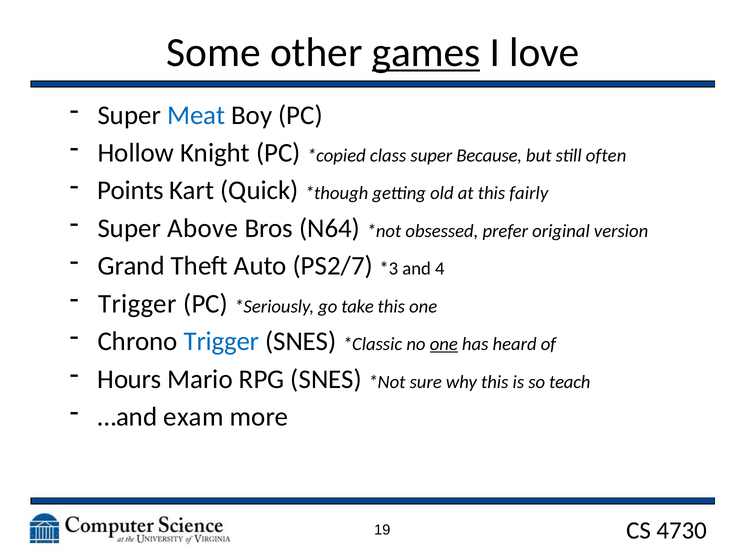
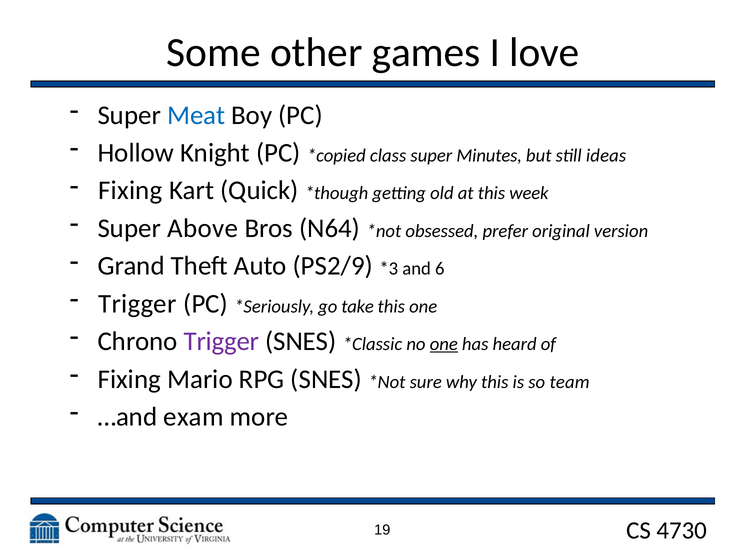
games underline: present -> none (426, 53)
Because: Because -> Minutes (489, 155)
often: often -> ideas (606, 155)
Points: Points -> Fixing (130, 190)
fairly: fairly -> week (529, 193)
PS2/7: PS2/7 -> PS2/9 (333, 266)
4: 4 -> 6 (440, 268)
Trigger colour: blue -> purple (221, 341)
Hours: Hours -> Fixing (129, 379)
teach: teach -> team (570, 382)
